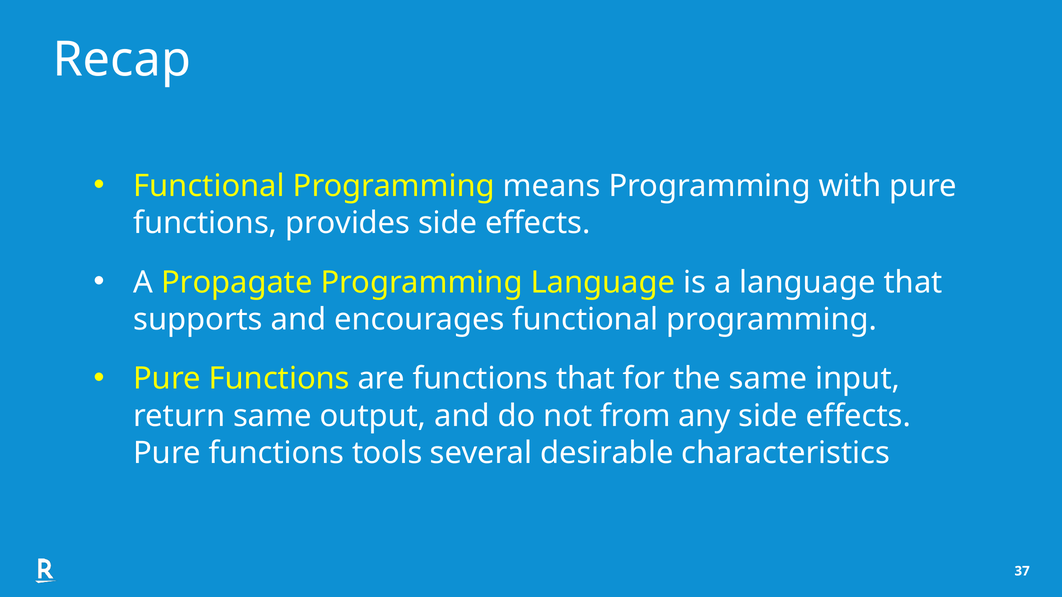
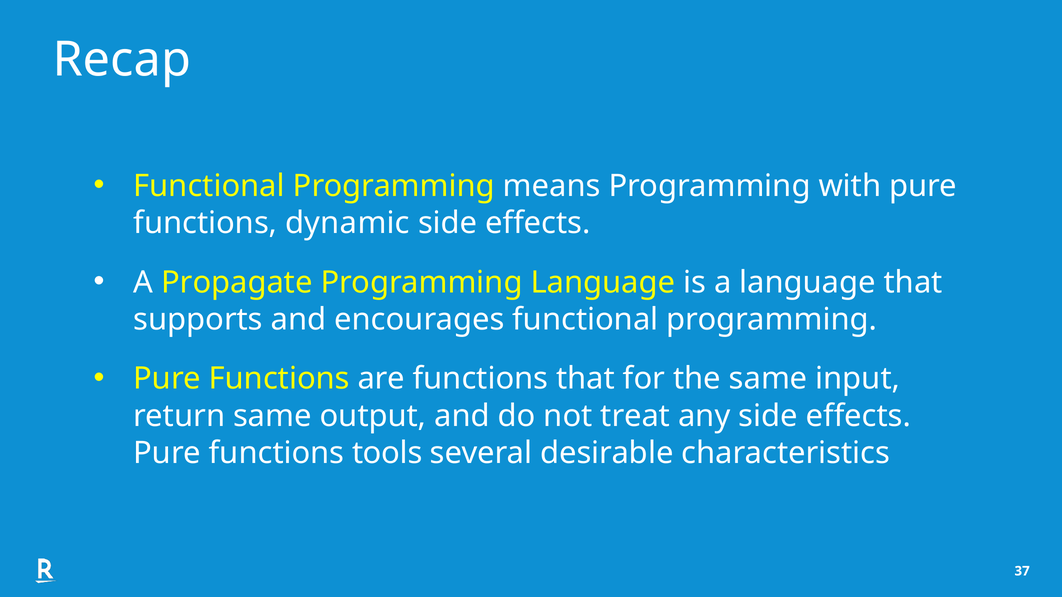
provides: provides -> dynamic (347, 223)
from: from -> treat (635, 416)
